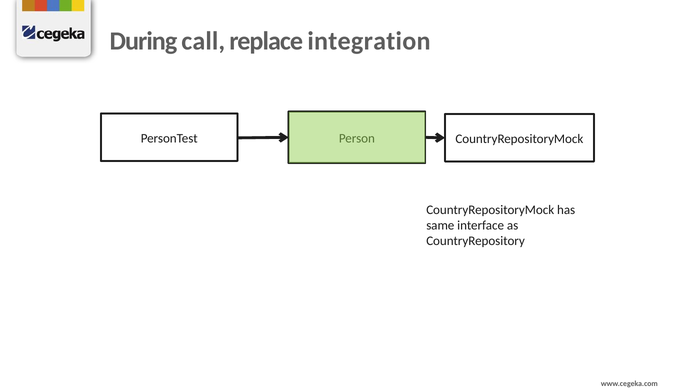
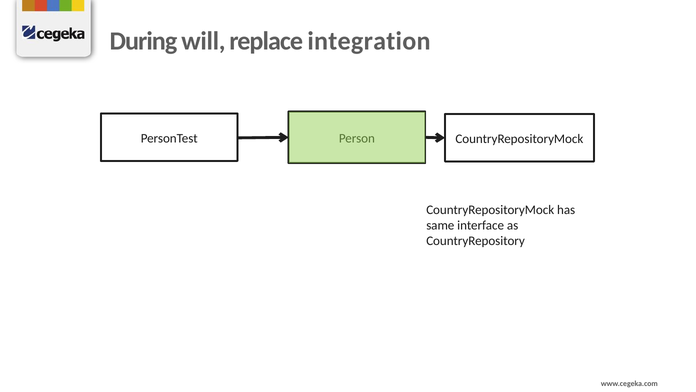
call: call -> will (203, 41)
